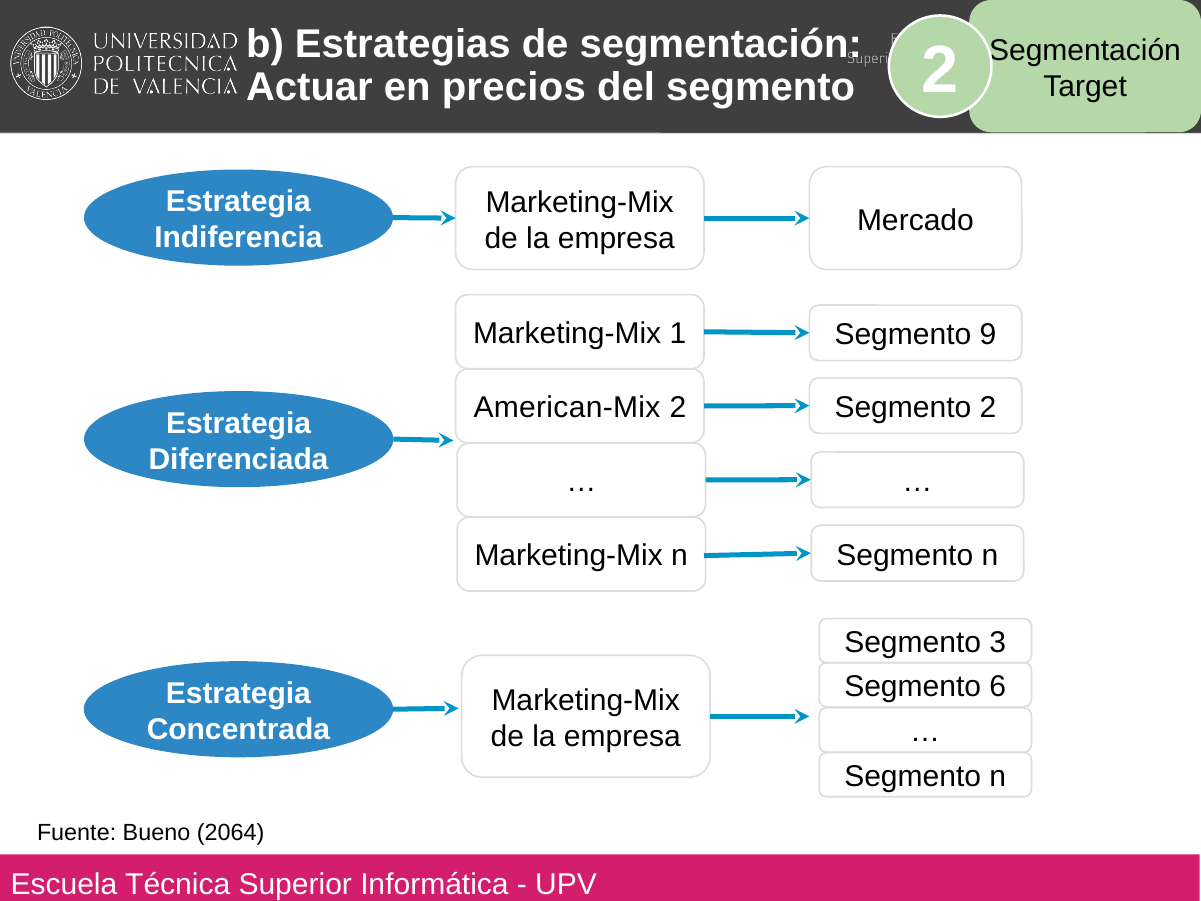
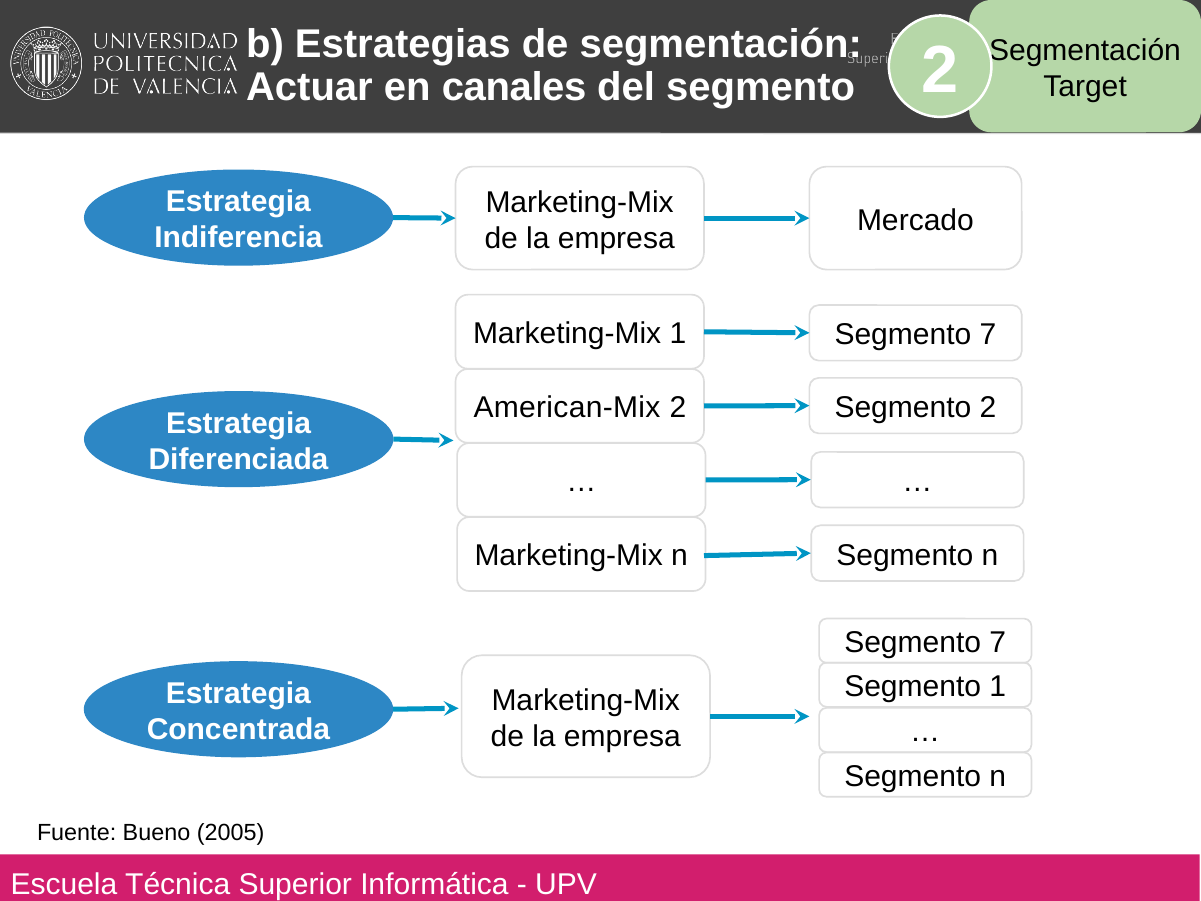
precios: precios -> canales (514, 87)
9: 9 -> 7 (988, 335)
3: 3 -> 7 (998, 643)
Segmento 6: 6 -> 1 (998, 687)
2064: 2064 -> 2005 (231, 832)
